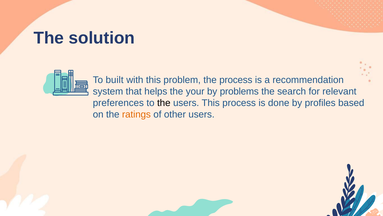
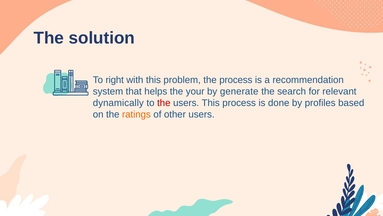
built: built -> right (115, 80)
problems: problems -> generate (239, 91)
preferences: preferences -> dynamically (118, 103)
the colour: black -> red (164, 103)
